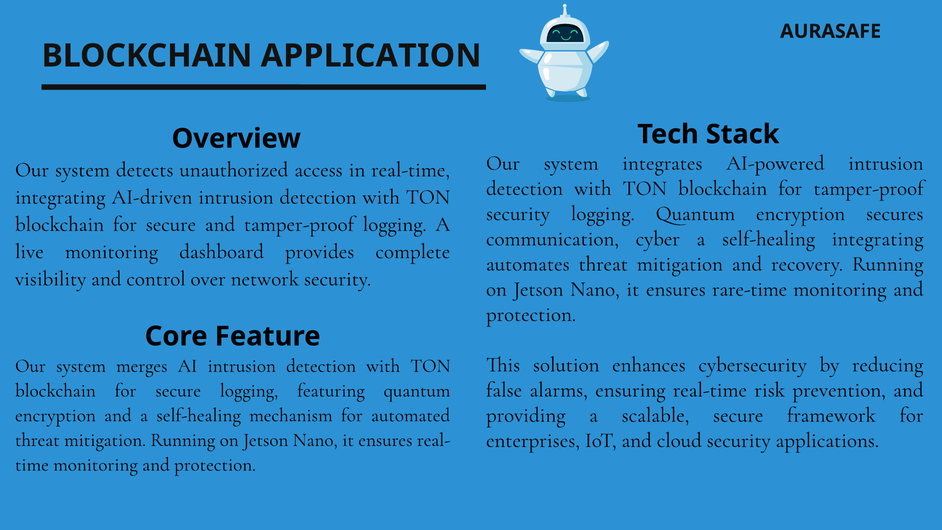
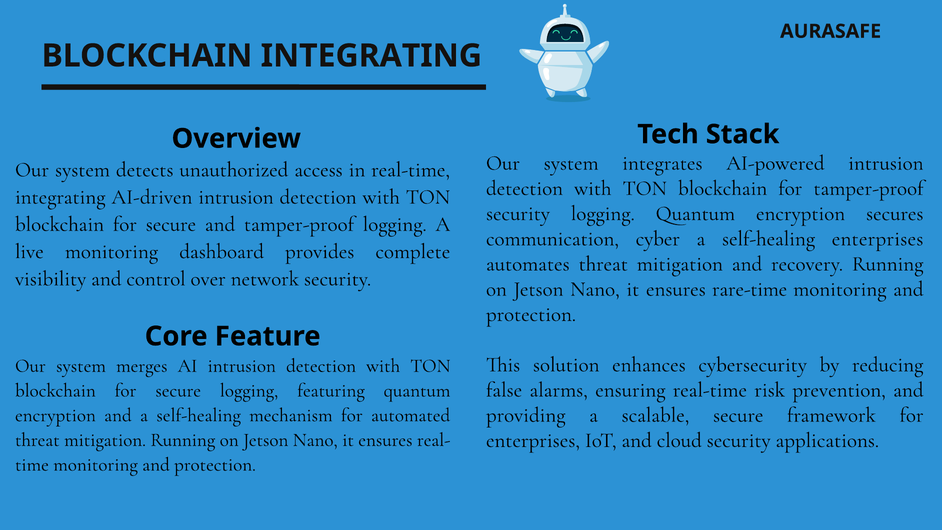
BLOCKCHAIN APPLICATION: APPLICATION -> INTEGRATING (371, 56)
self-healing integrating: integrating -> enterprises (878, 238)
